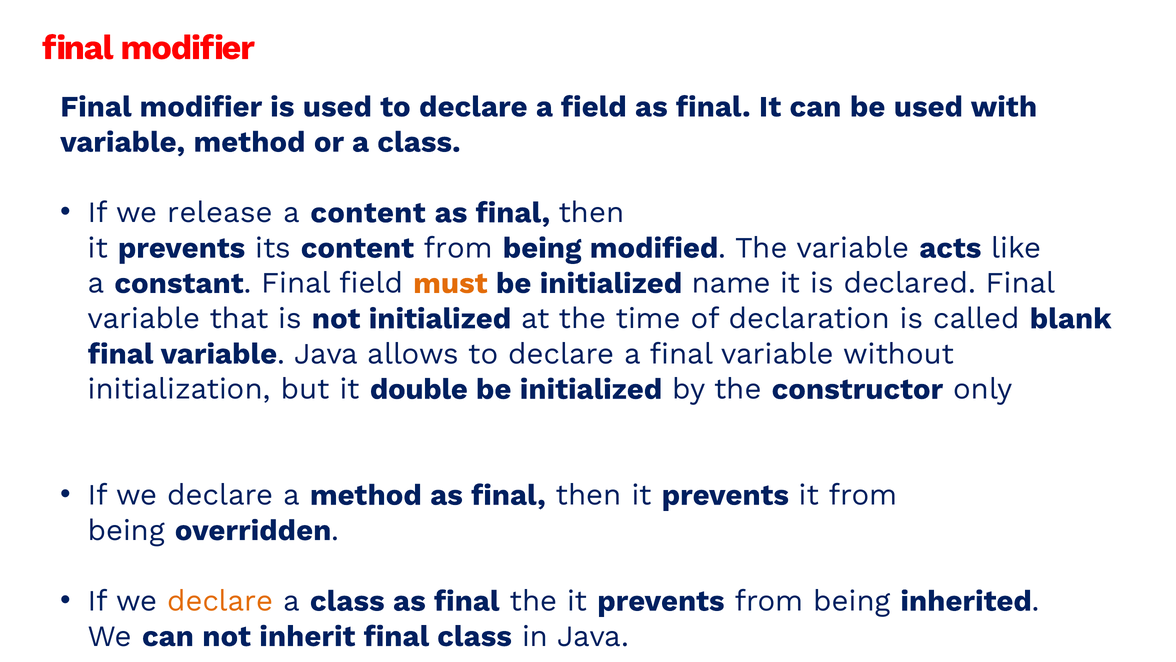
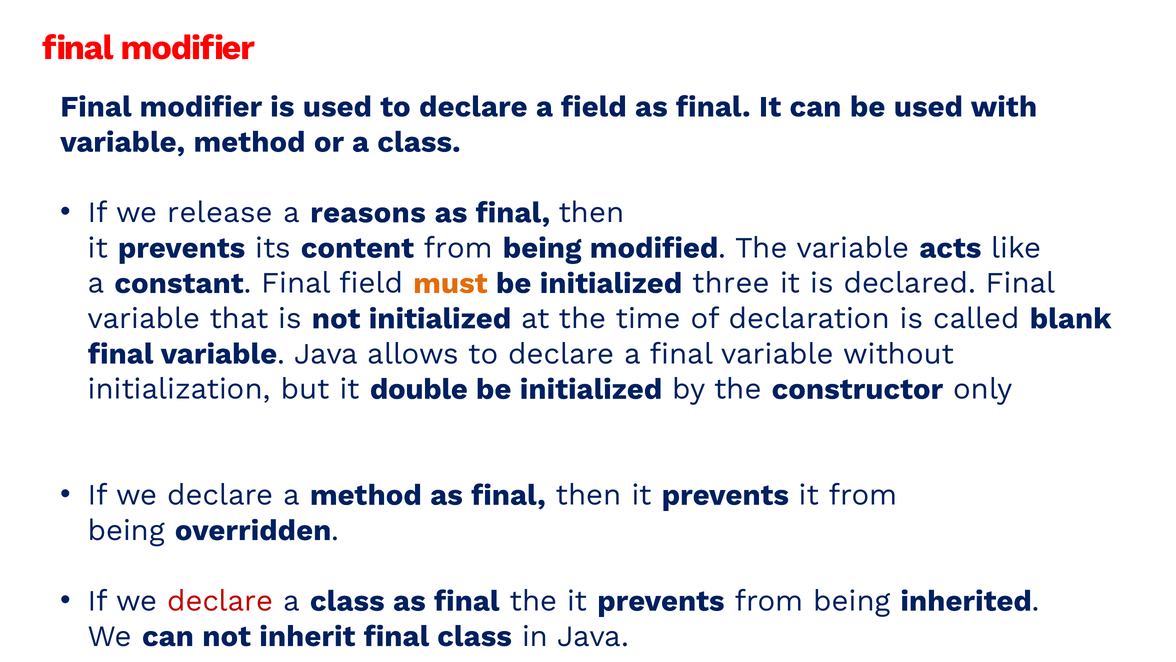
a content: content -> reasons (368, 212)
name: name -> three (731, 283)
declare colour: orange -> red (220, 601)
